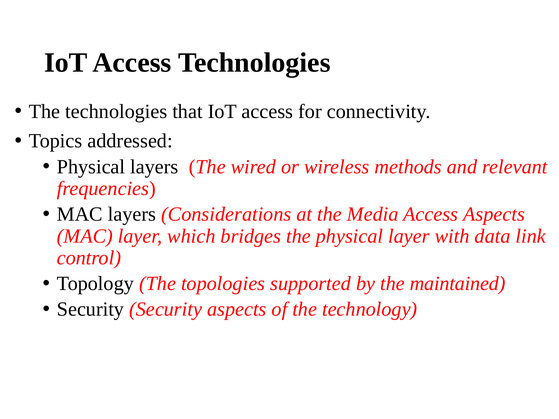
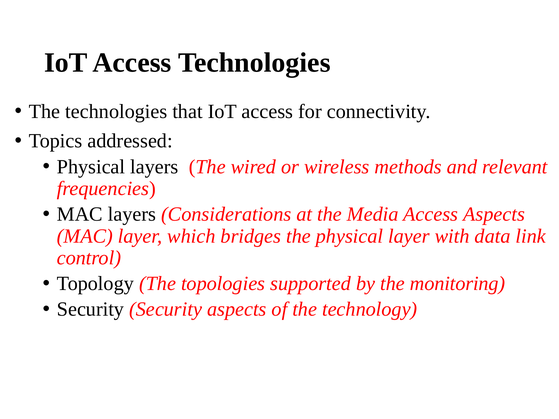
maintained: maintained -> monitoring (458, 284)
